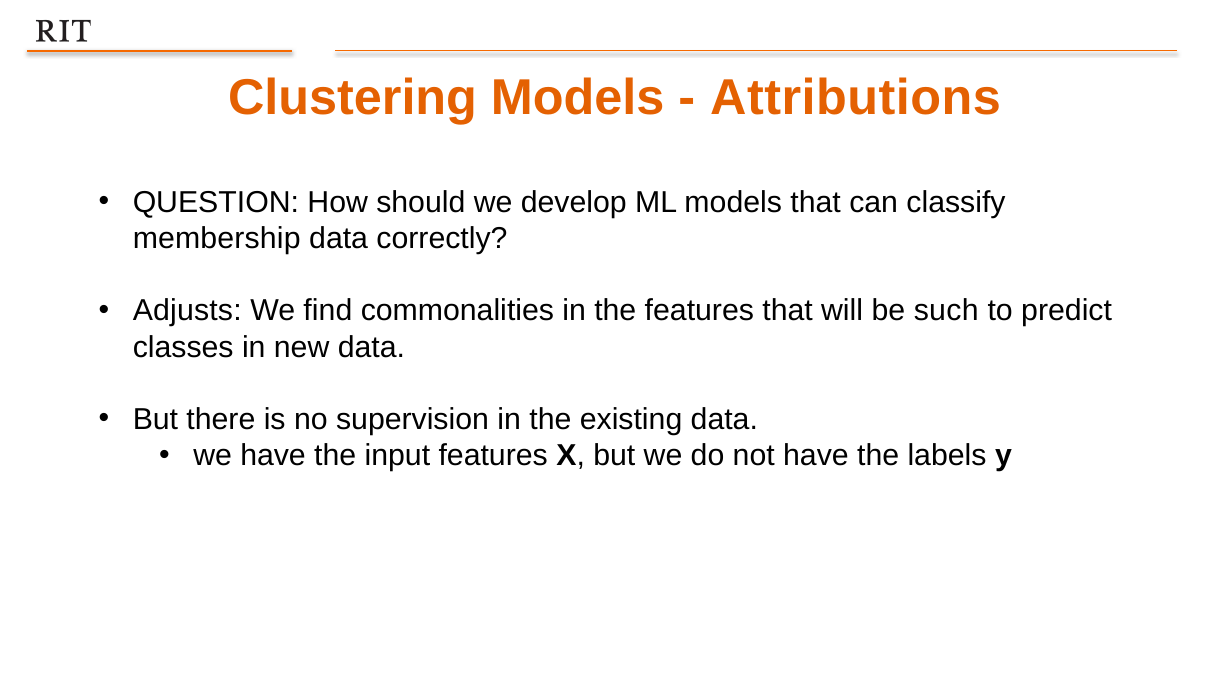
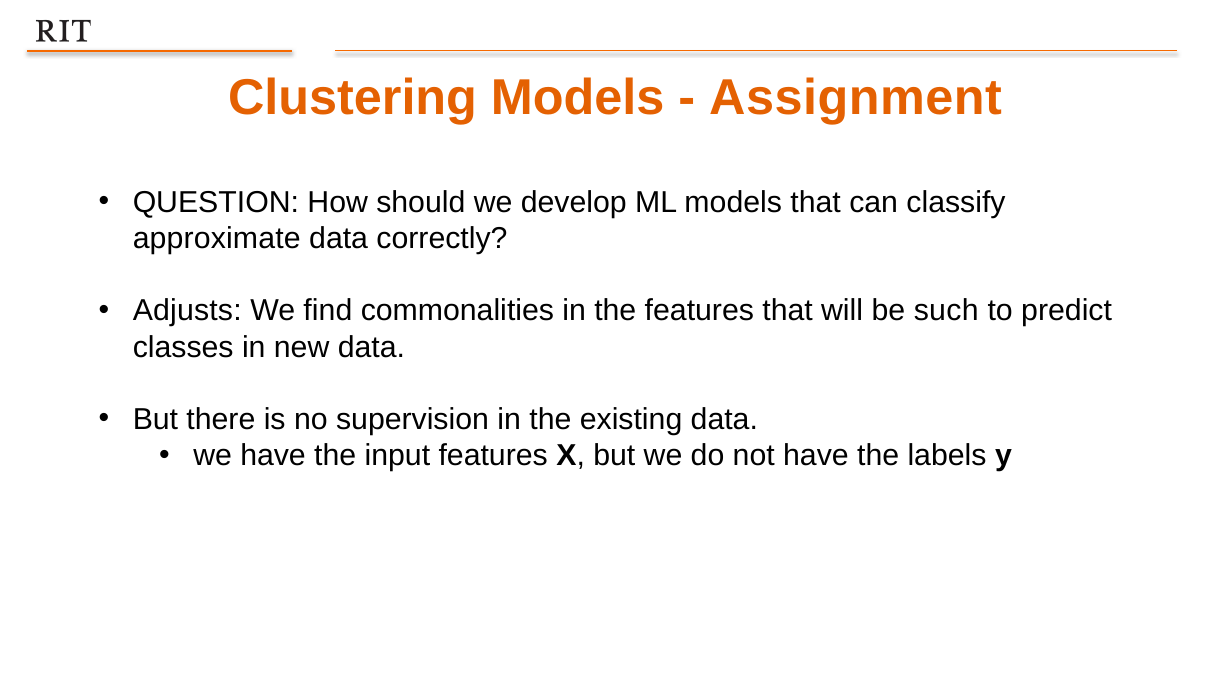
Attributions: Attributions -> Assignment (856, 98)
membership: membership -> approximate (217, 239)
